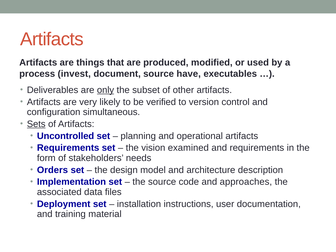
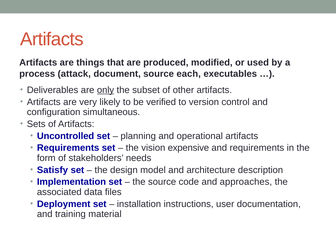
invest: invest -> attack (74, 74)
have: have -> each (189, 74)
Sets underline: present -> none (36, 124)
examined: examined -> expensive (188, 148)
Orders: Orders -> Satisfy (52, 170)
